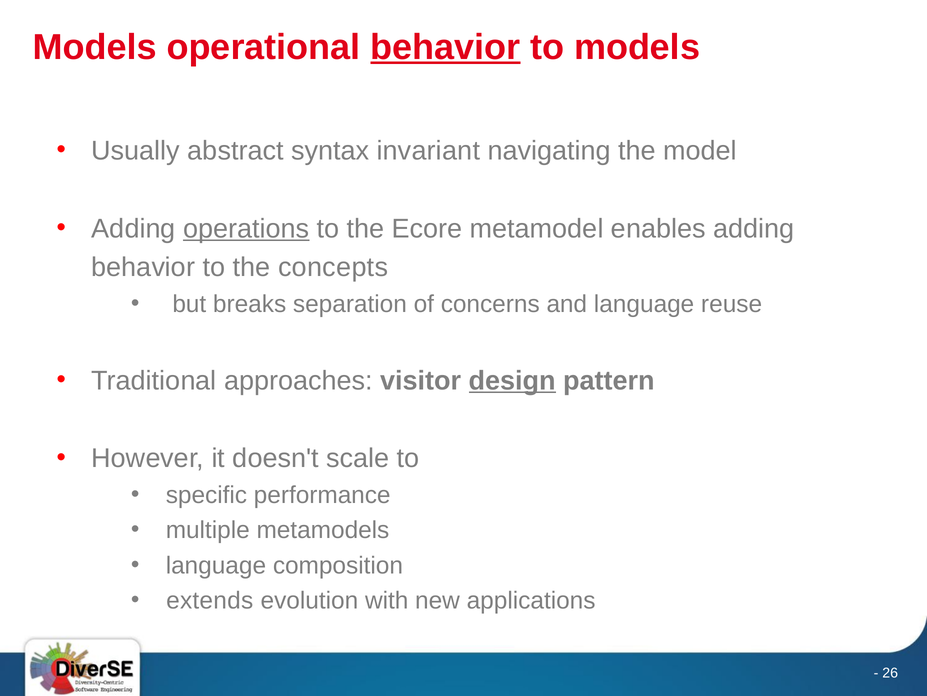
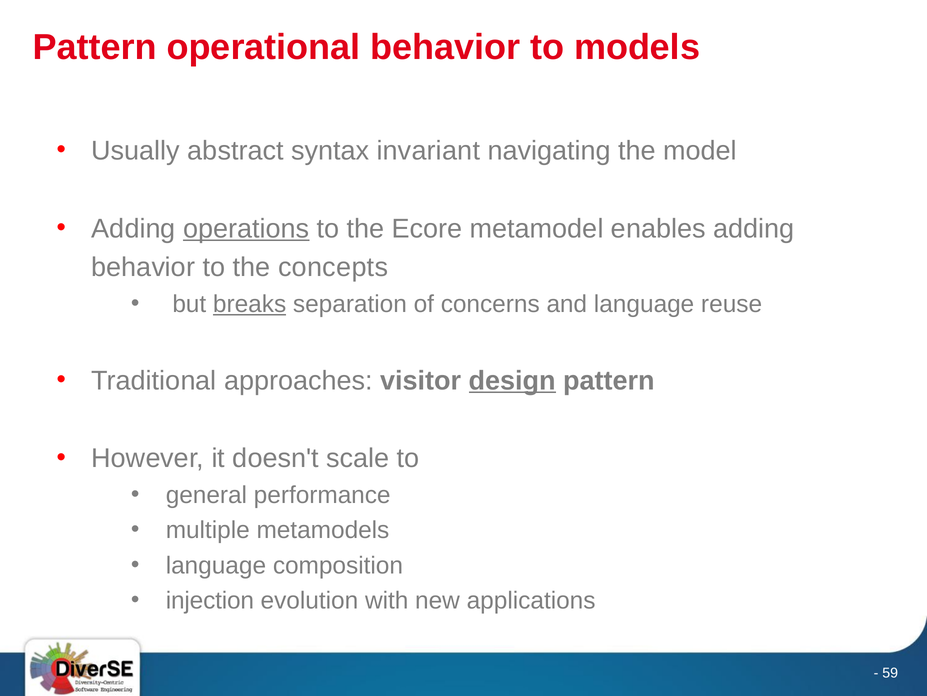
Models: Models -> Pattern (95, 47)
behavior underline: present -> none (445, 47)
breaks underline: none -> present (250, 304)
specific: specific -> general (206, 495)
extends: extends -> injection (210, 600)
26: 26 -> 59 (890, 673)
